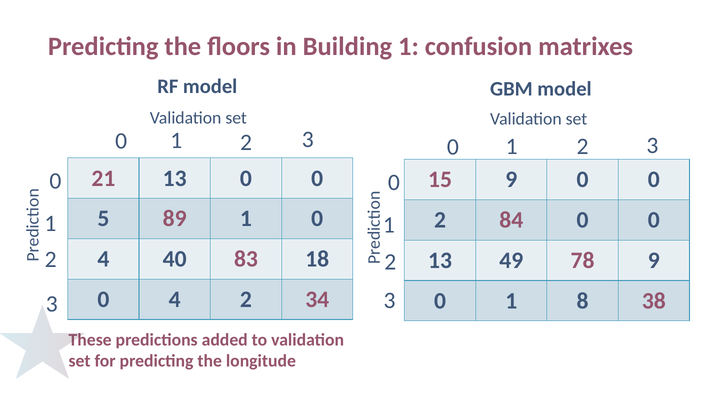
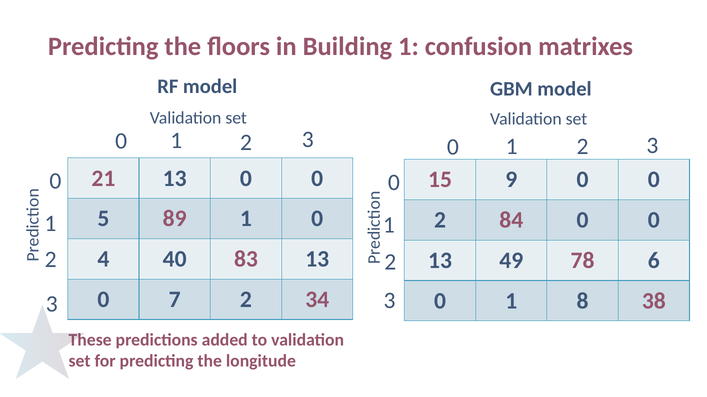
83 18: 18 -> 13 (317, 260)
78 9: 9 -> 6 (654, 261)
4: 4 -> 7 (175, 300)
